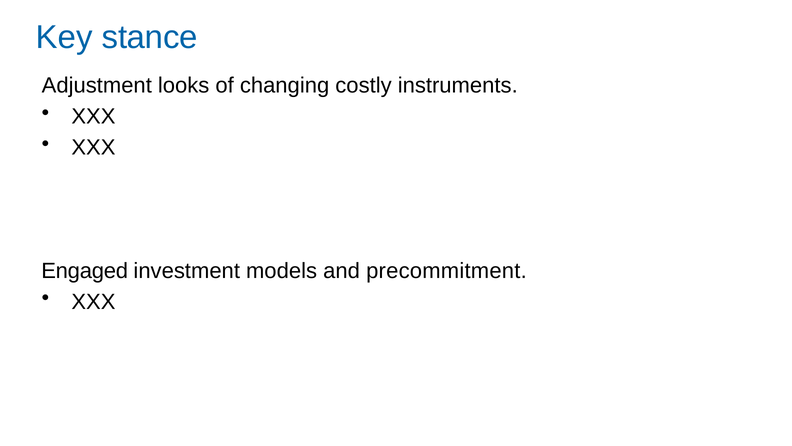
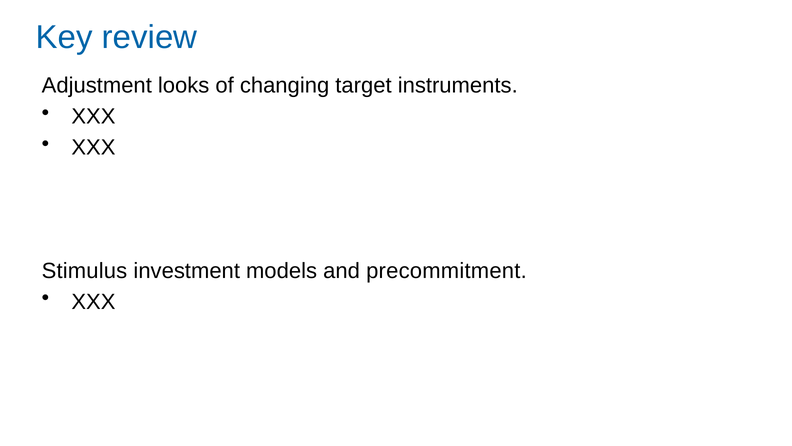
stance: stance -> review (150, 38)
costly: costly -> target (364, 86)
Engaged: Engaged -> Stimulus (84, 271)
